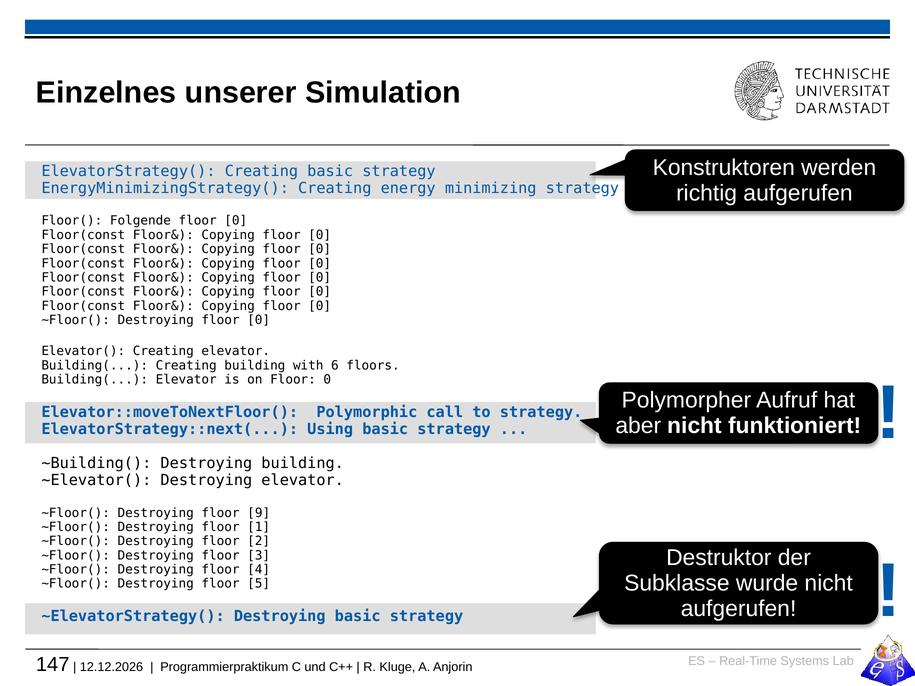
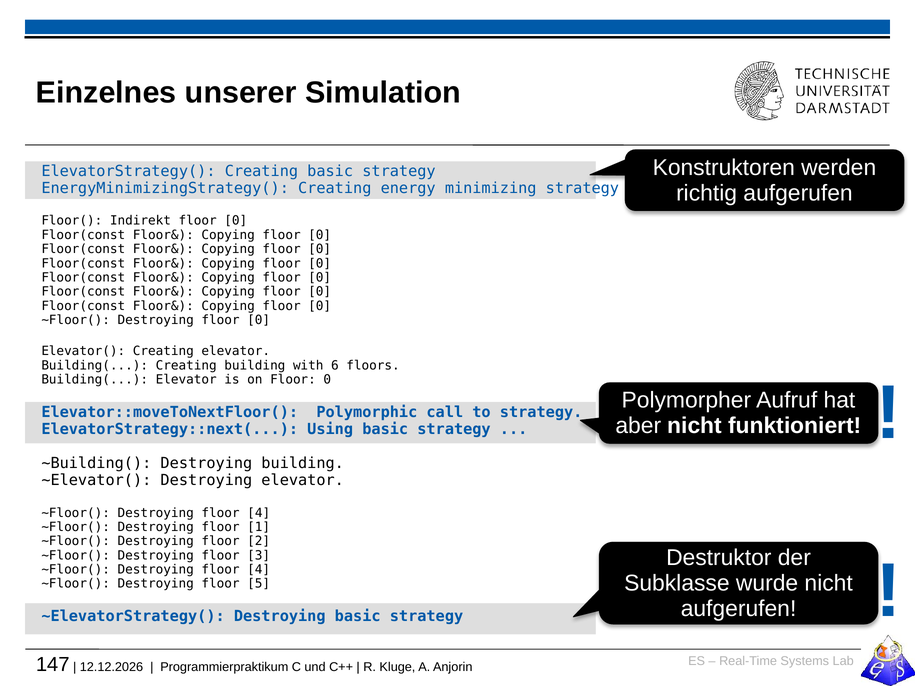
Folgende: Folgende -> Indirekt (140, 221)
9: 9 -> 4 (259, 513)
